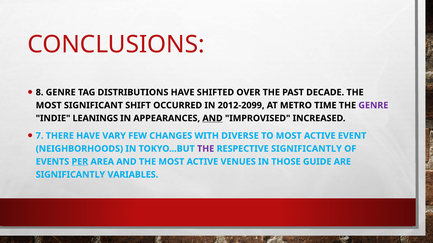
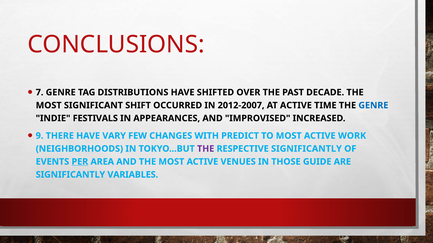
8: 8 -> 7 (40, 93)
2012-2099: 2012-2099 -> 2012-2007 (241, 106)
AT METRO: METRO -> ACTIVE (296, 106)
GENRE colour: purple -> blue (373, 106)
LEANINGS: LEANINGS -> FESTIVALS (95, 119)
AND underline: present -> none (213, 119)
7: 7 -> 9 (40, 136)
DIVERSE: DIVERSE -> PREDICT (240, 136)
EVENT: EVENT -> WORK (352, 136)
